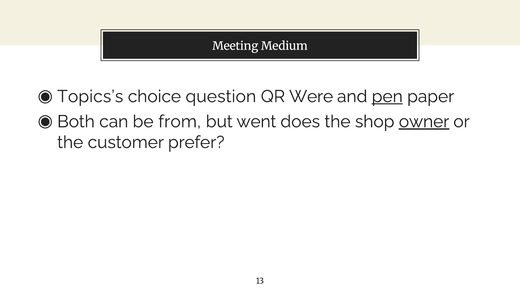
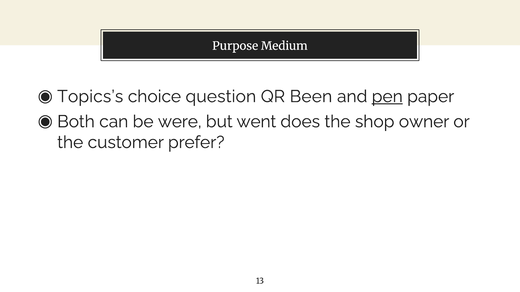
Meeting: Meeting -> Purpose (235, 46)
Were: Were -> Been (311, 97)
from: from -> were (180, 122)
owner underline: present -> none (424, 122)
